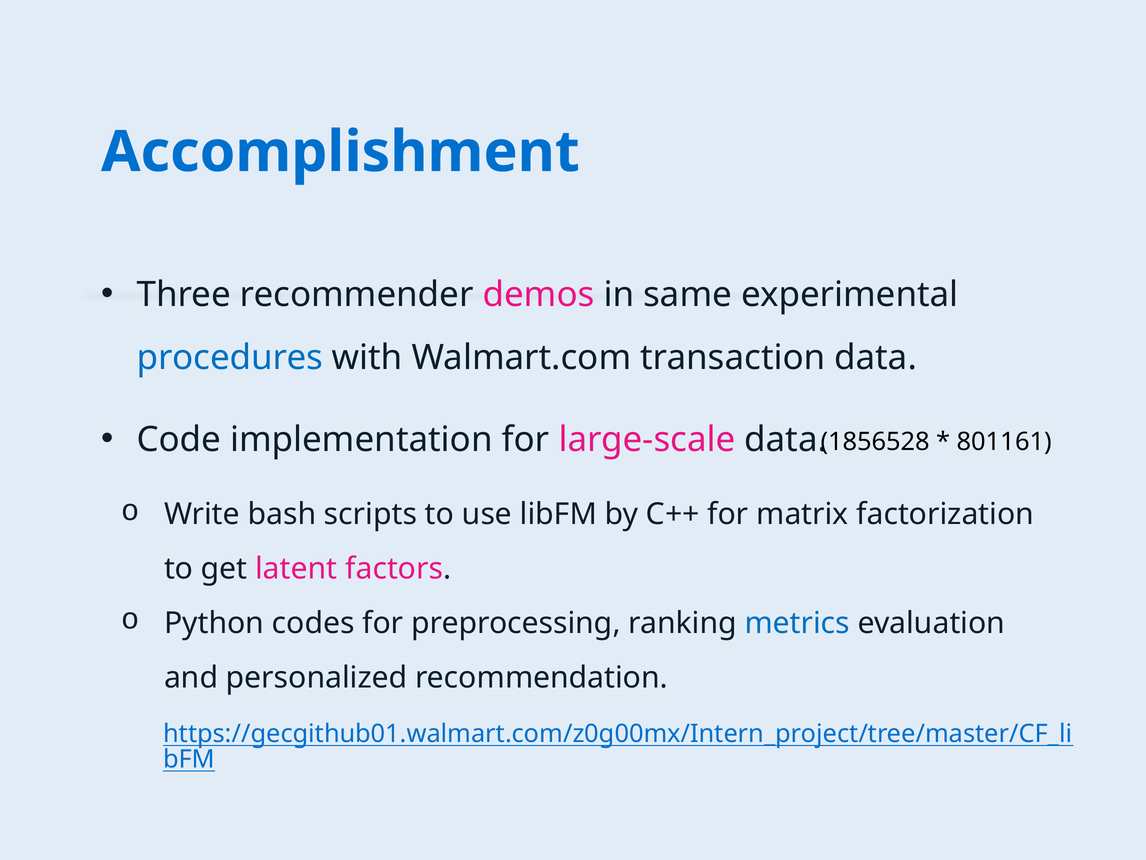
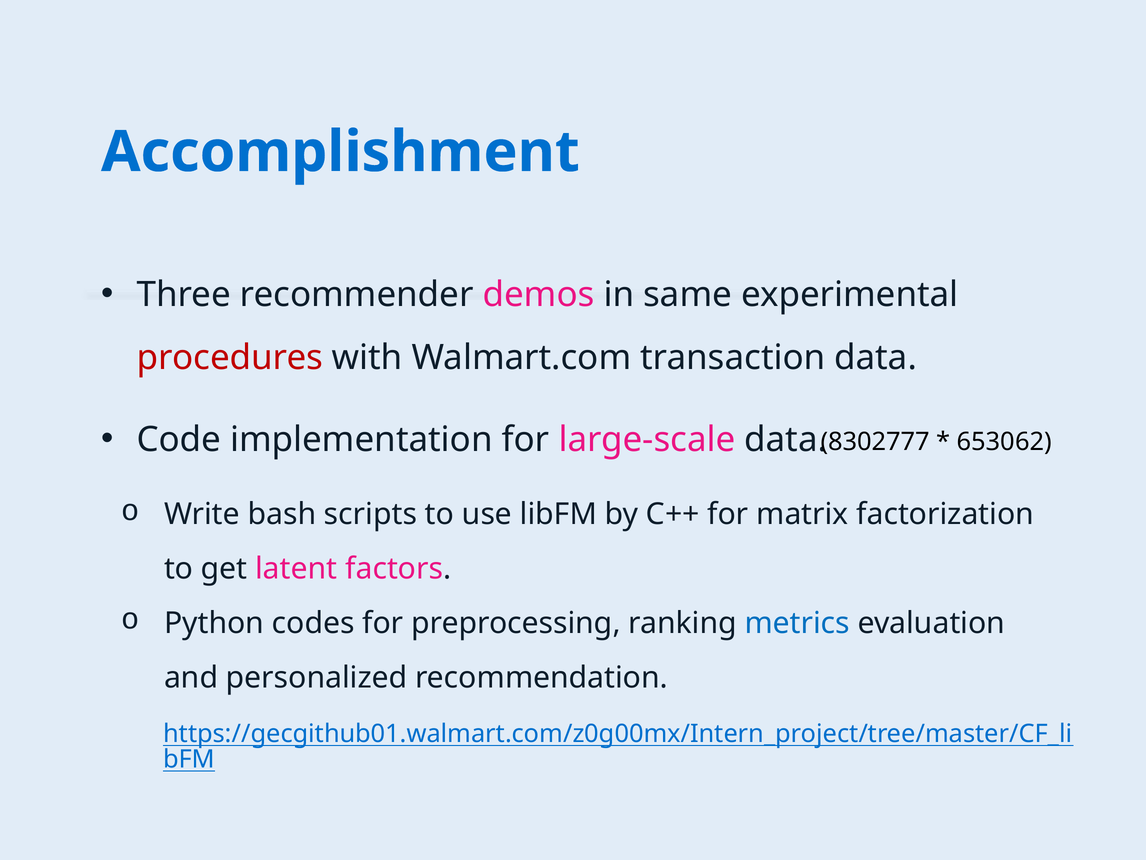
procedures colour: blue -> red (230, 357)
1856528: 1856528 -> 8302777 (875, 442)
801161: 801161 -> 653062 (1004, 442)
